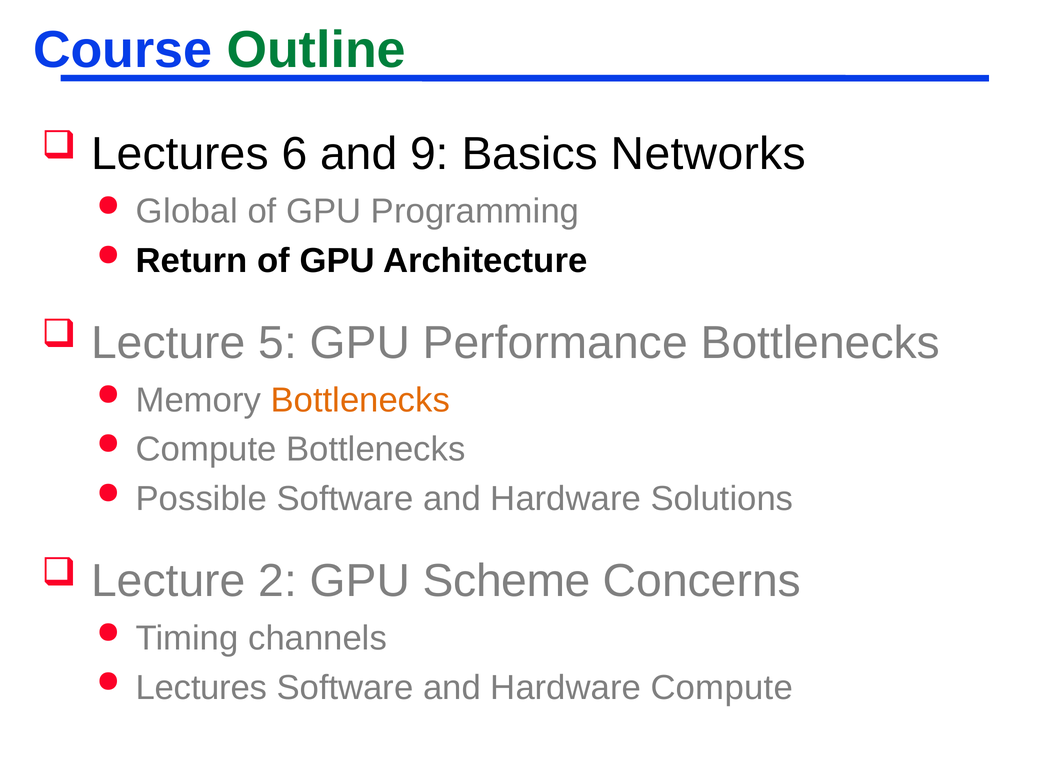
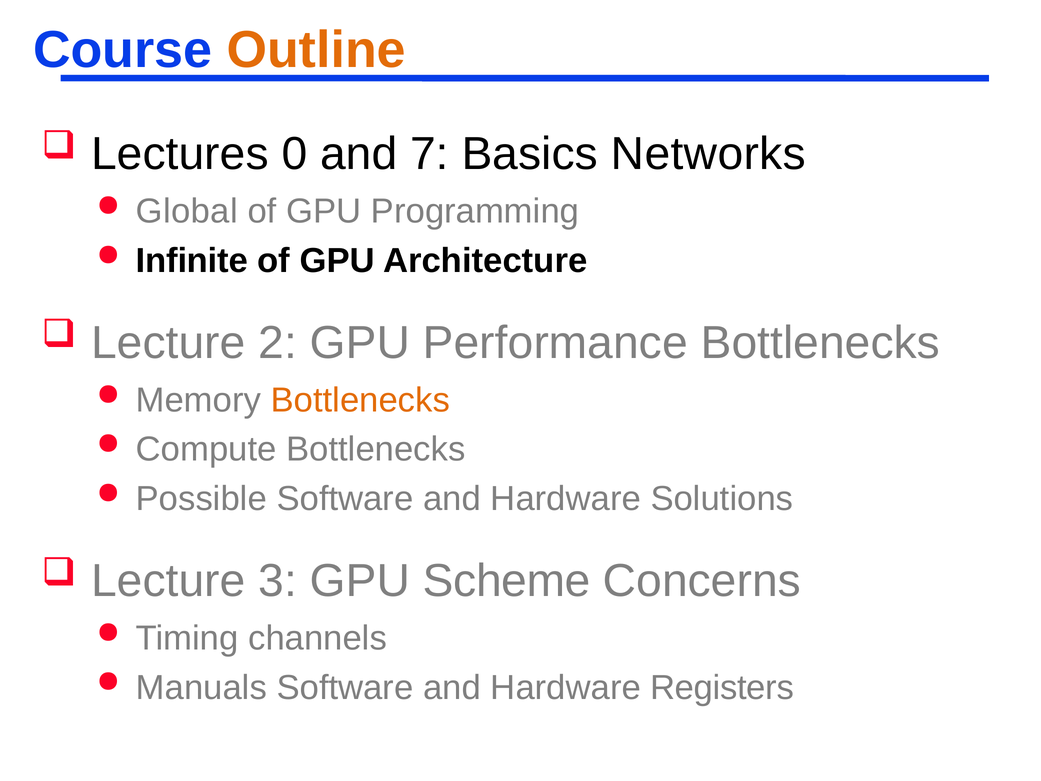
Outline colour: green -> orange (316, 50)
6: 6 -> 0 (294, 154)
9: 9 -> 7 (429, 154)
Return: Return -> Infinite (192, 261)
5: 5 -> 2 (278, 343)
2: 2 -> 3 (278, 581)
Lectures: Lectures -> Manuals (201, 687)
Hardware Compute: Compute -> Registers (722, 687)
